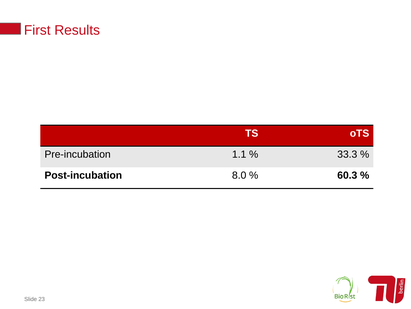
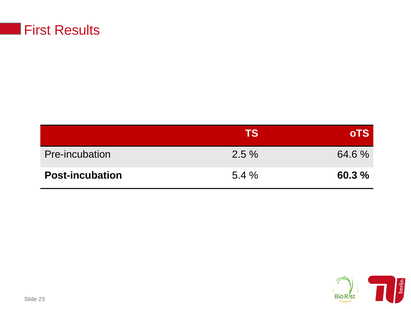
1.1: 1.1 -> 2.5 (239, 154)
33.3: 33.3 -> 64.6 (347, 154)
8.0: 8.0 -> 5.4 (239, 175)
